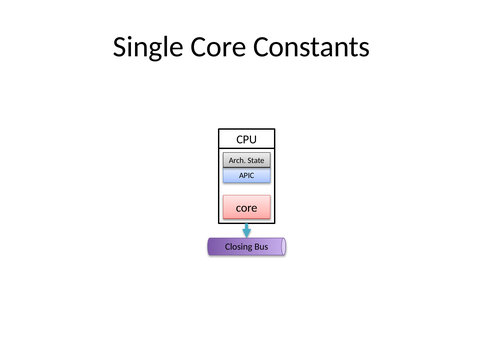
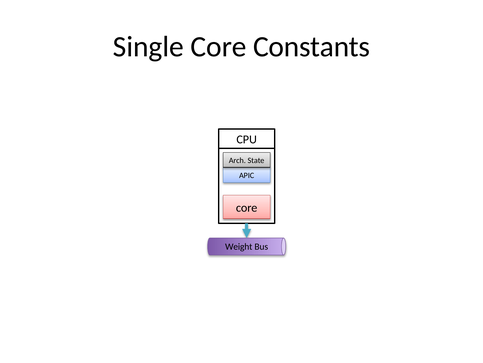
Closing: Closing -> Weight (239, 246)
